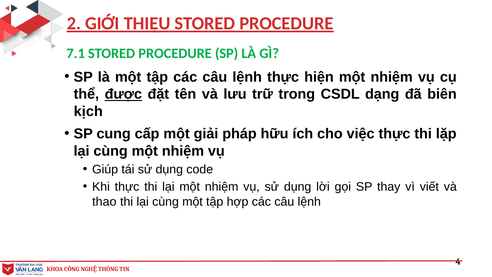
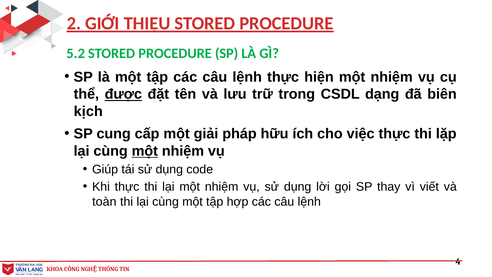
7.1: 7.1 -> 5.2 (76, 53)
một underline: none -> present (145, 151)
thao: thao -> toàn (104, 201)
